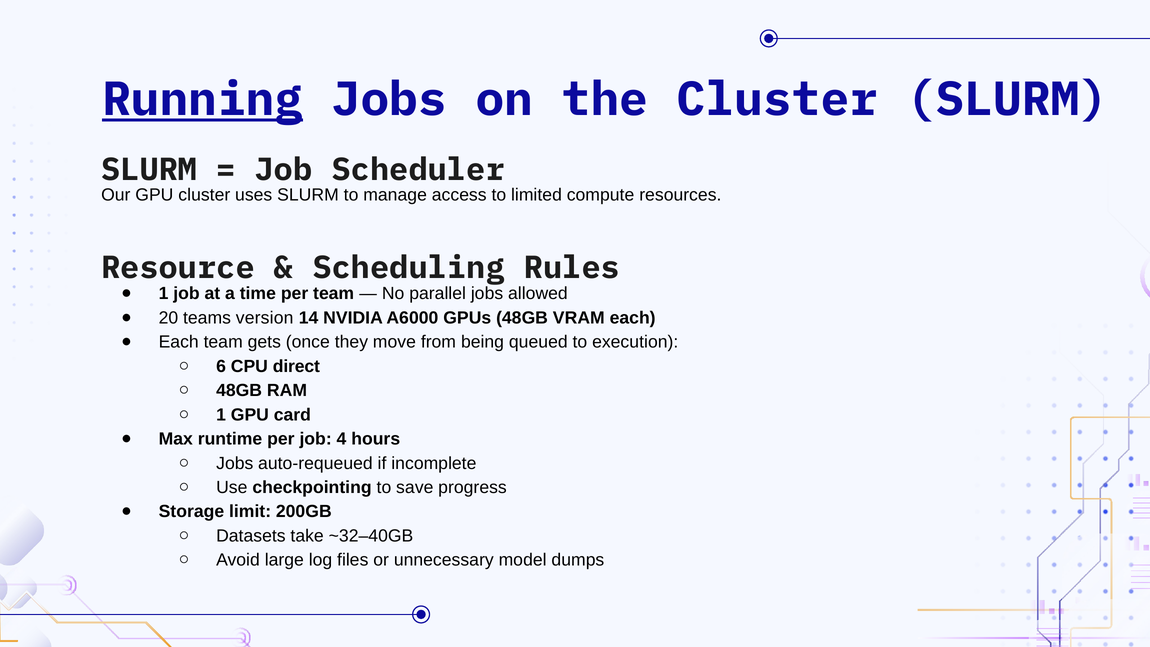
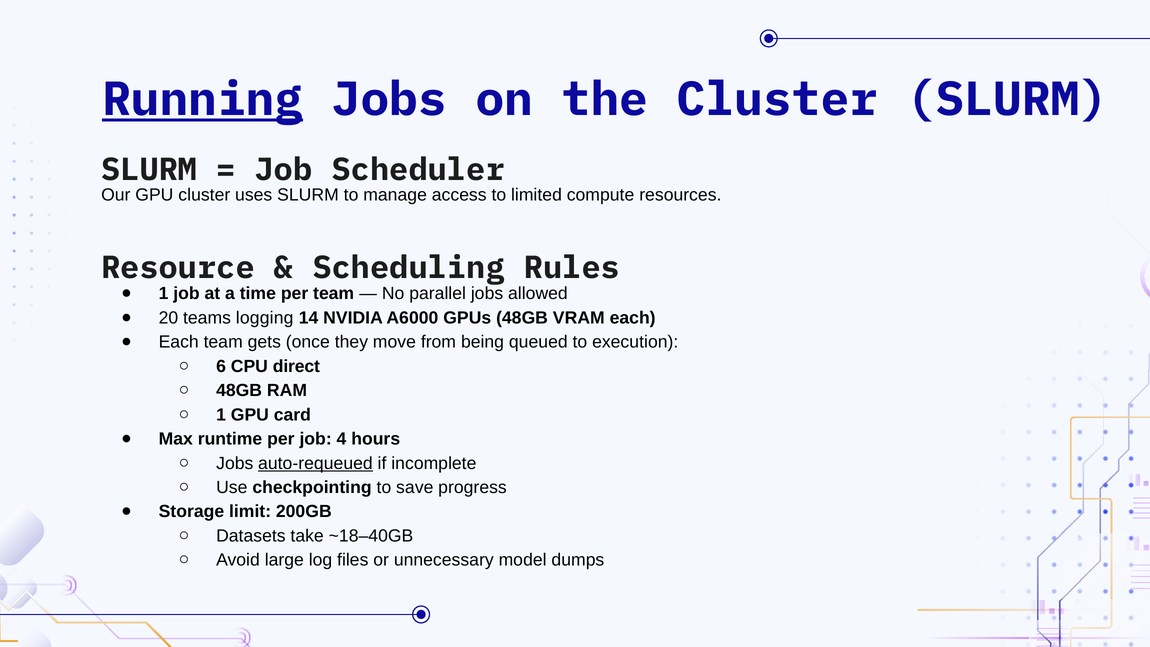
version: version -> logging (265, 318)
auto-requeued underline: none -> present (315, 463)
~32–40GB: ~32–40GB -> ~18–40GB (371, 536)
